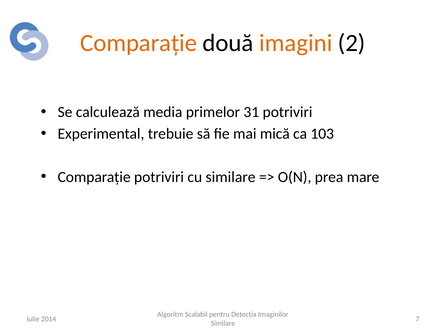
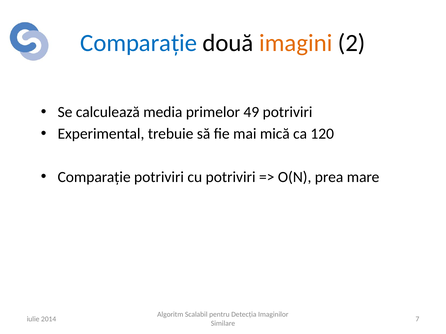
Comparație colour: orange -> blue (139, 43)
31: 31 -> 49 (251, 112)
103: 103 -> 120 (322, 134)
cu similare: similare -> potriviri (231, 177)
